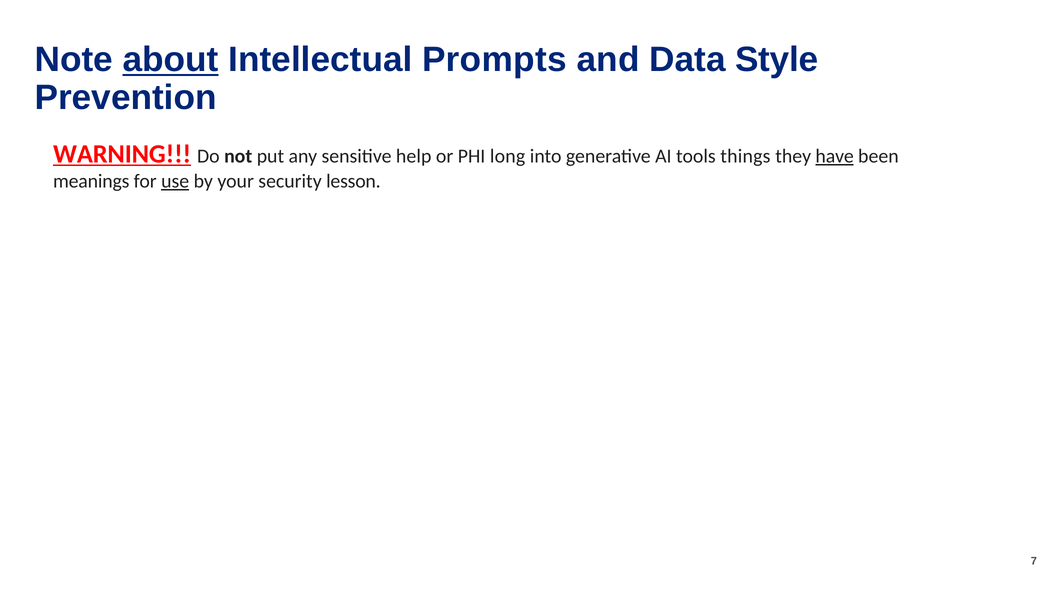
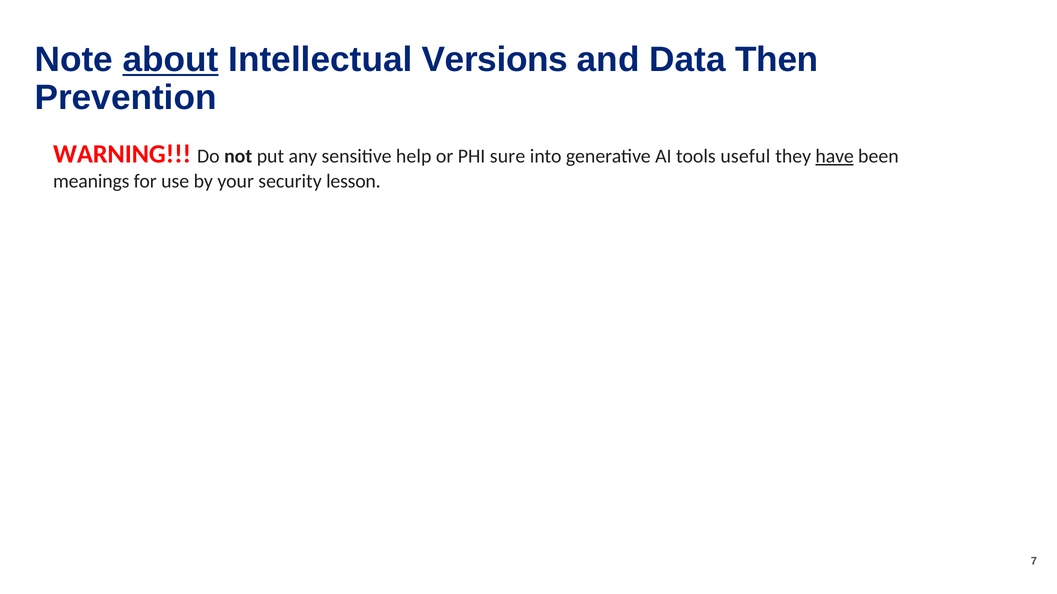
Prompts: Prompts -> Versions (495, 60)
Style: Style -> Then (777, 60)
WARNING underline: present -> none (122, 154)
long: long -> sure (508, 156)
things: things -> useful (745, 156)
use underline: present -> none (175, 181)
